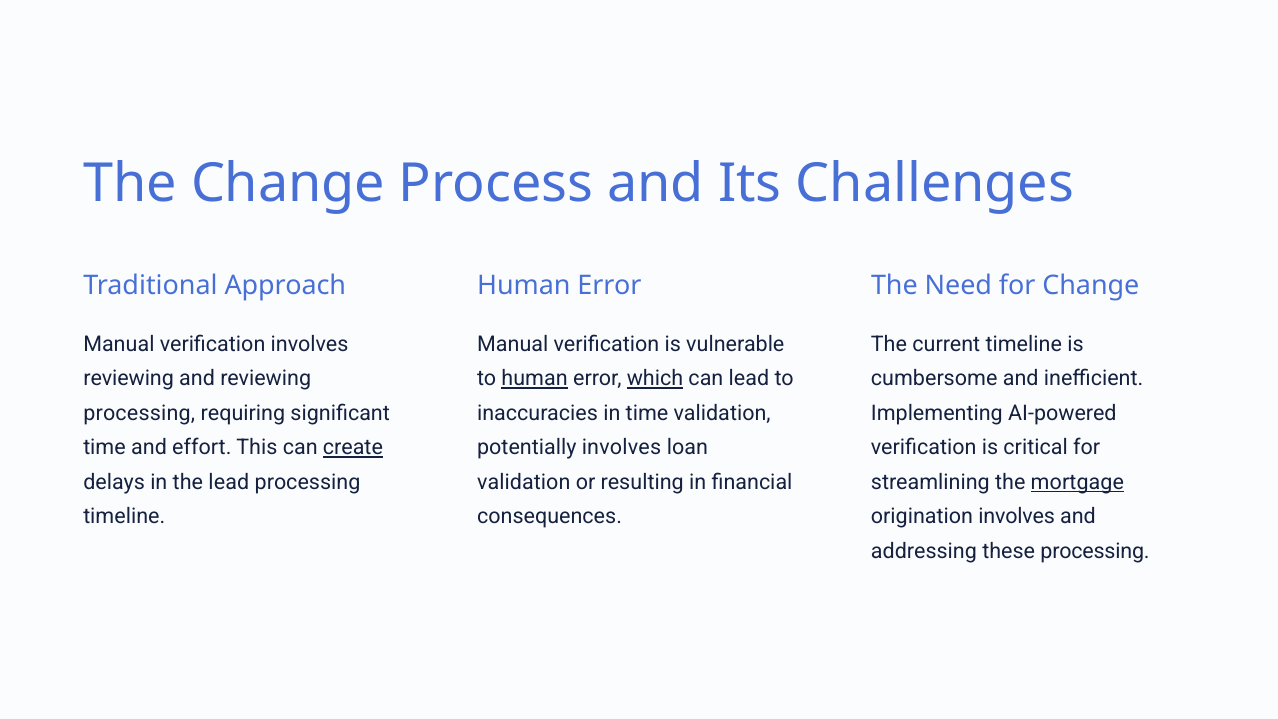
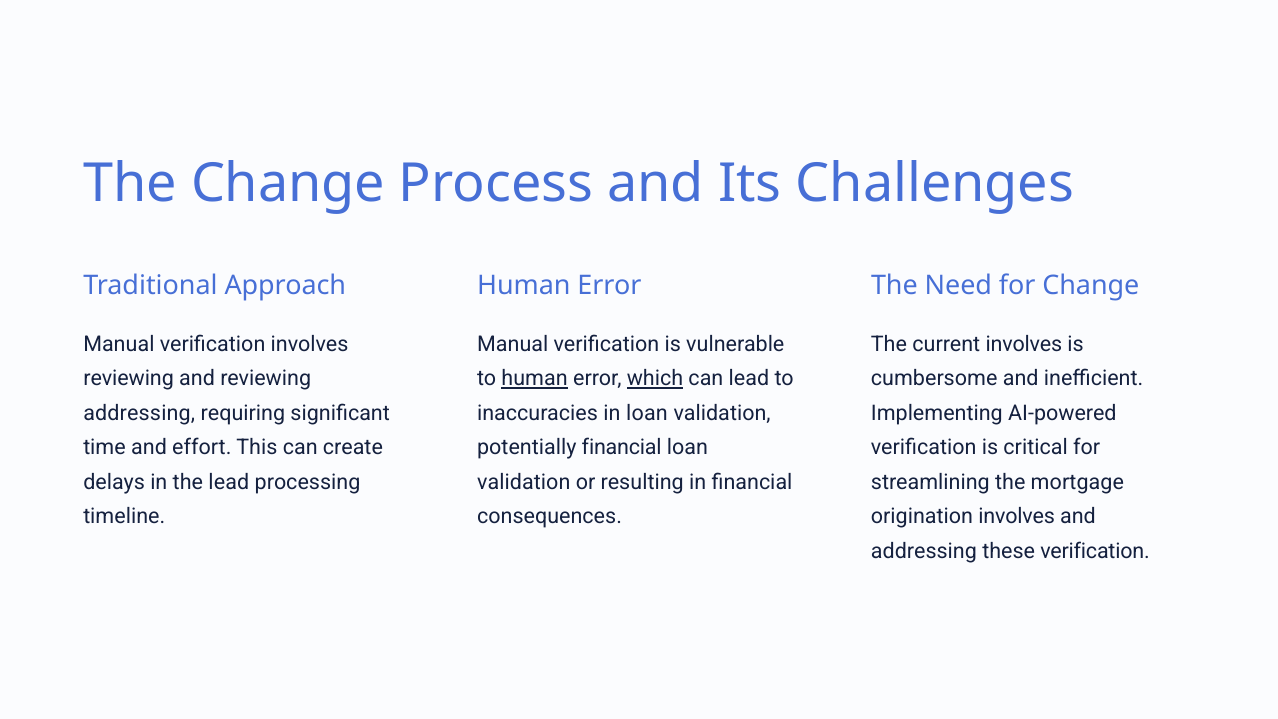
current timeline: timeline -> involves (1024, 344)
processing: processing -> addressing (139, 413)
in time: time -> loan (647, 413)
create underline: present -> none (353, 448)
potentially involves: involves -> financial (622, 448)
mortgage underline: present -> none (1077, 482)
these processing: processing -> verification (1095, 551)
